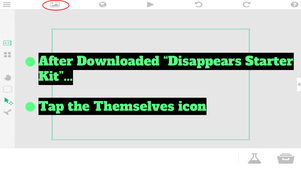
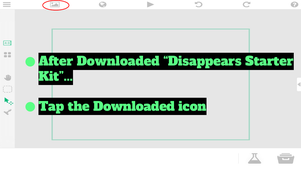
the Themselves: Themselves -> Downloaded (134, 107)
